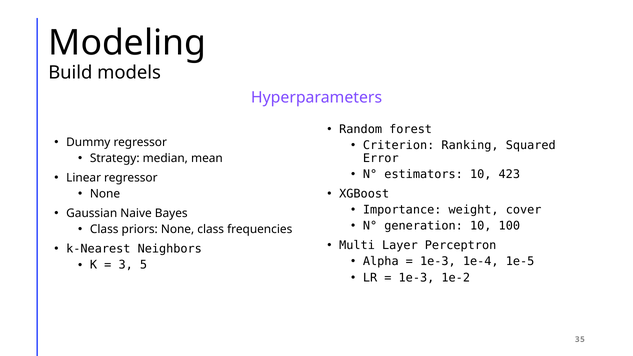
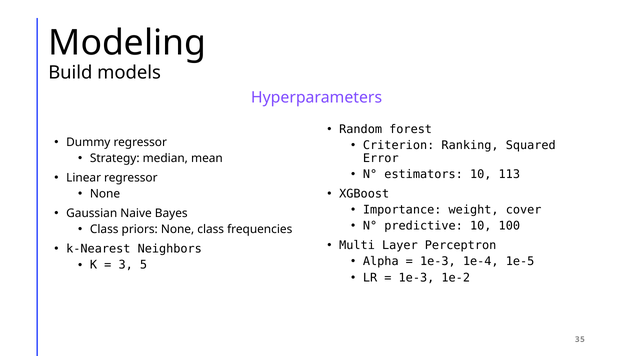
423: 423 -> 113 (509, 174)
generation: generation -> predictive (424, 226)
